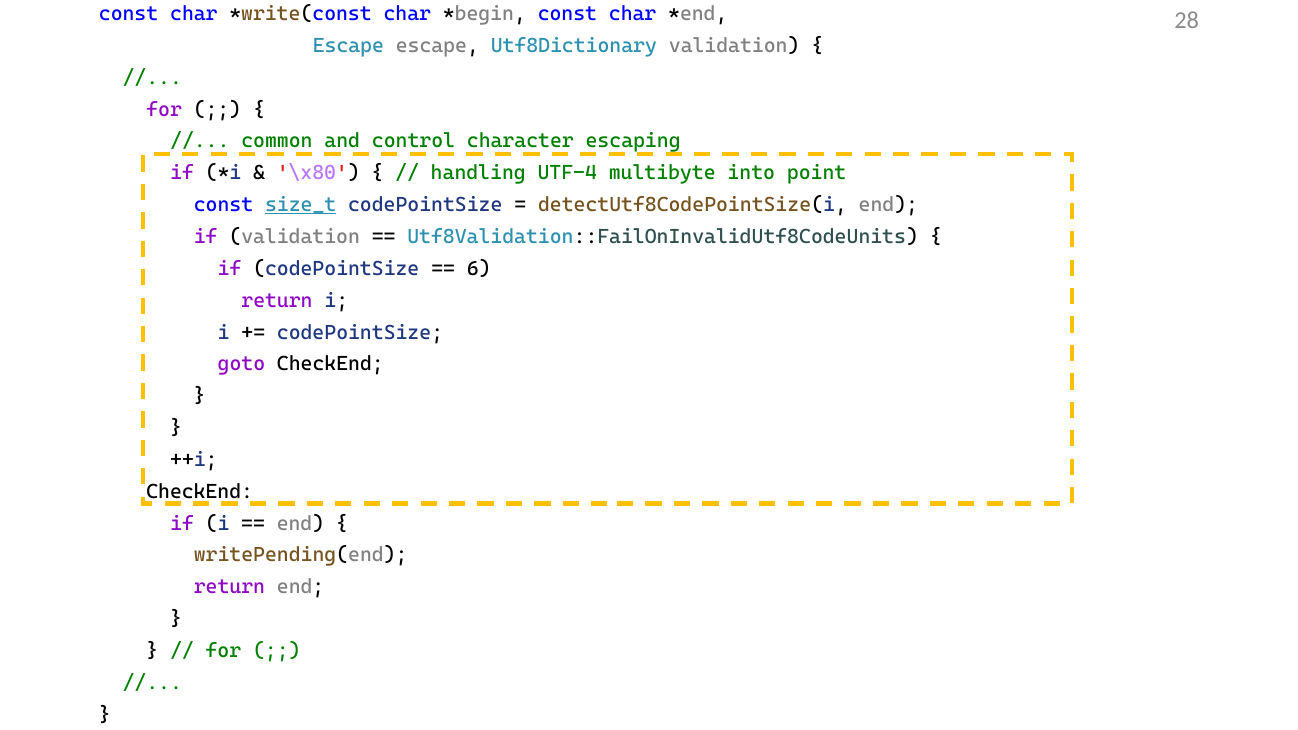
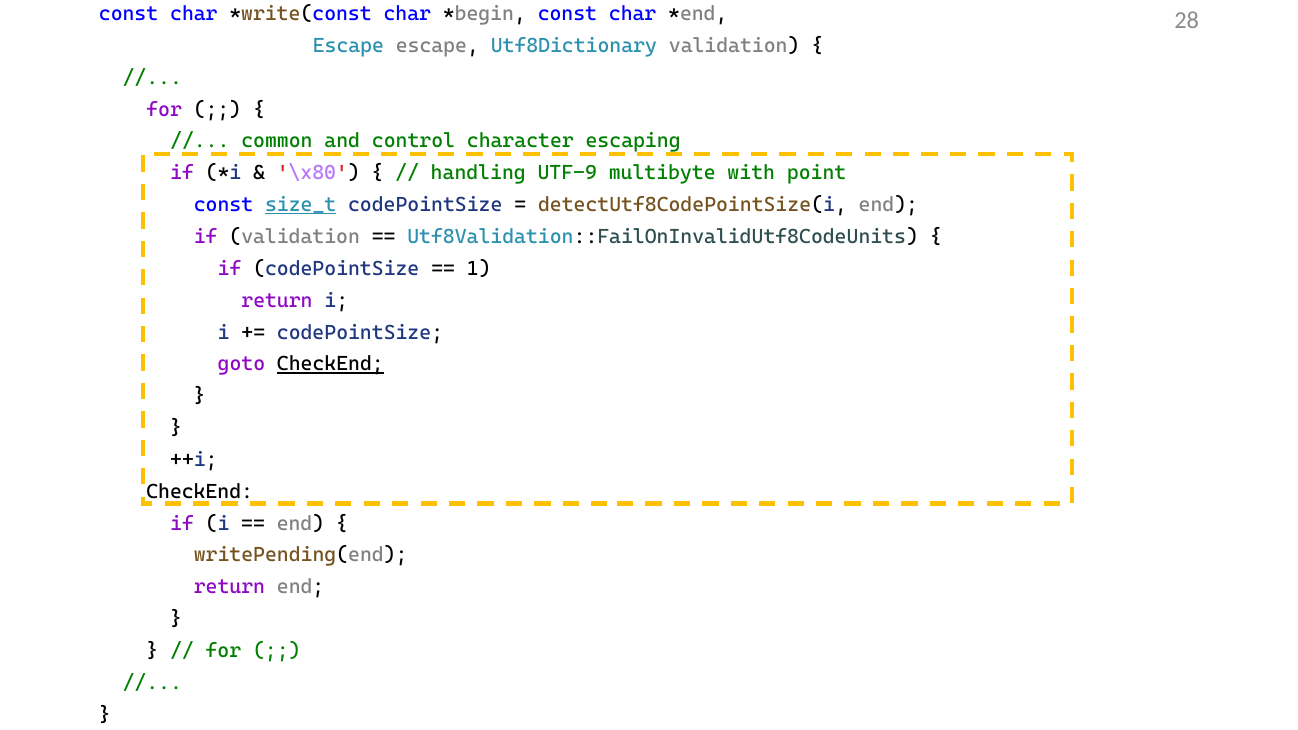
UTF-4: UTF-4 -> UTF-9 (567, 173)
into: into -> with (751, 173)
6: 6 -> 1 (479, 269)
CheckEnd underline: none -> present (330, 364)
